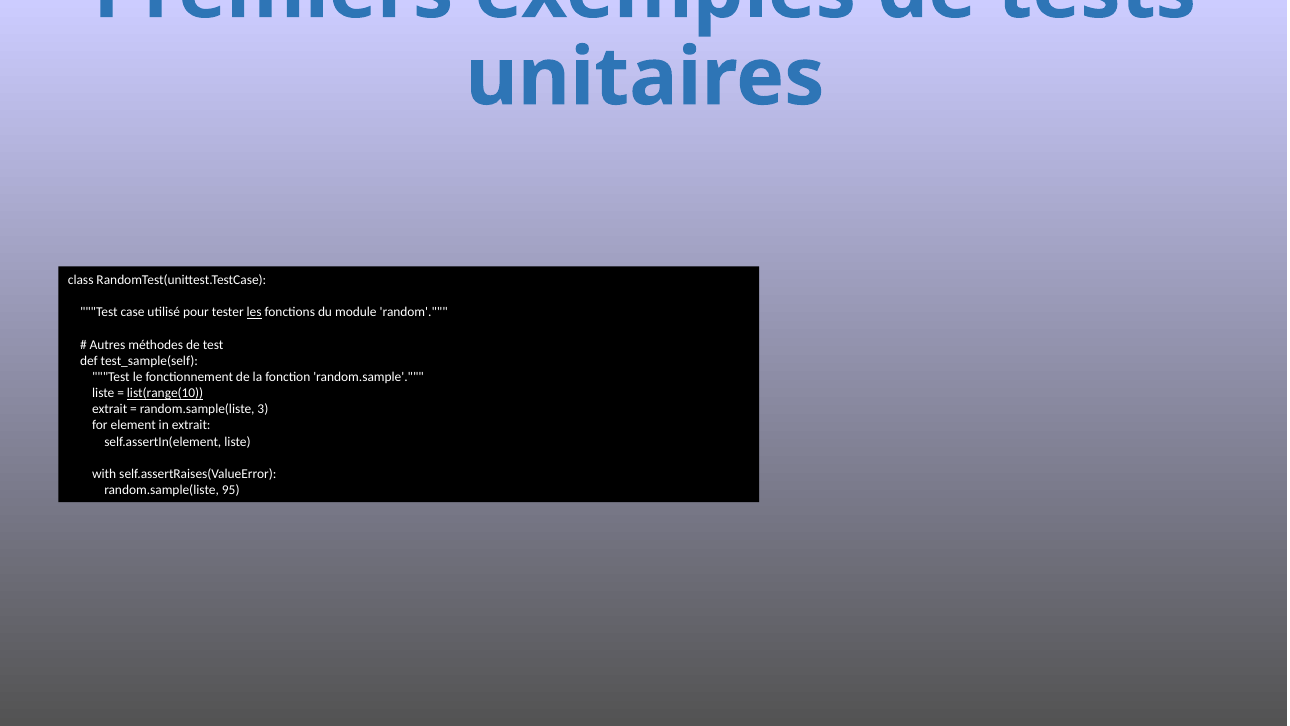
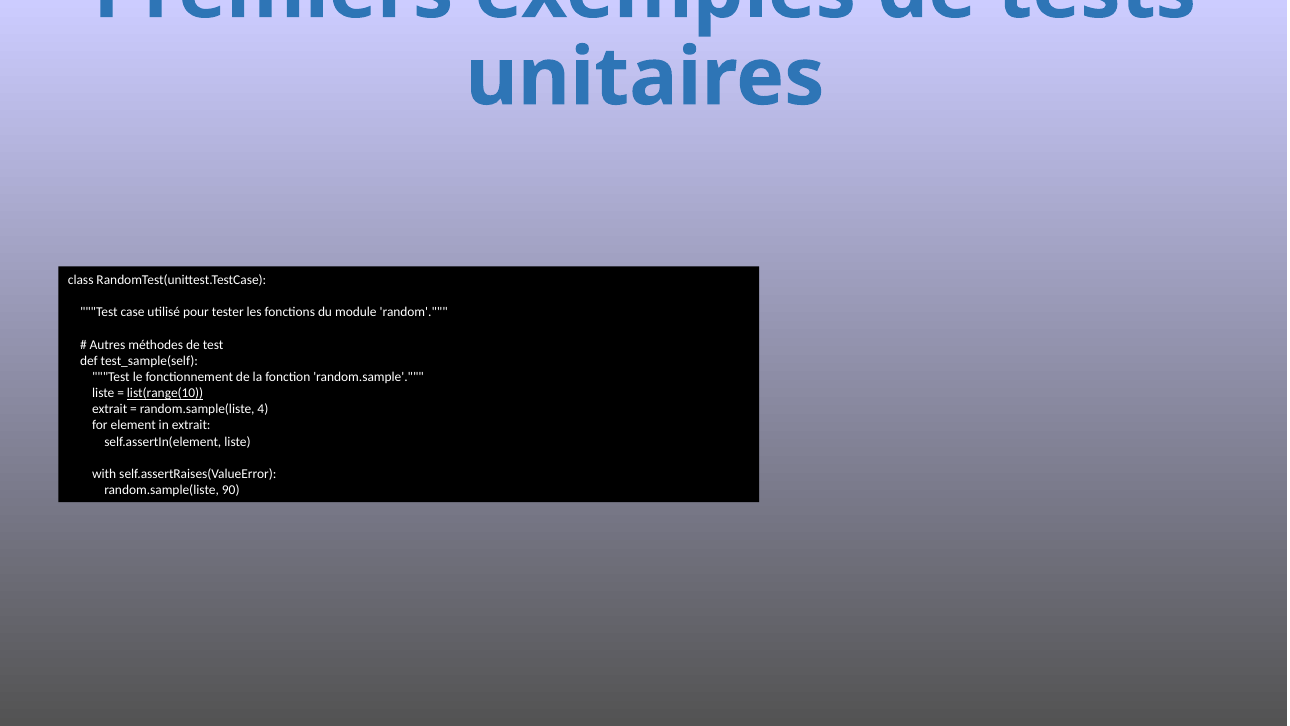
les underline: present -> none (254, 312)
3: 3 -> 4 (263, 409)
95: 95 -> 90 (231, 490)
